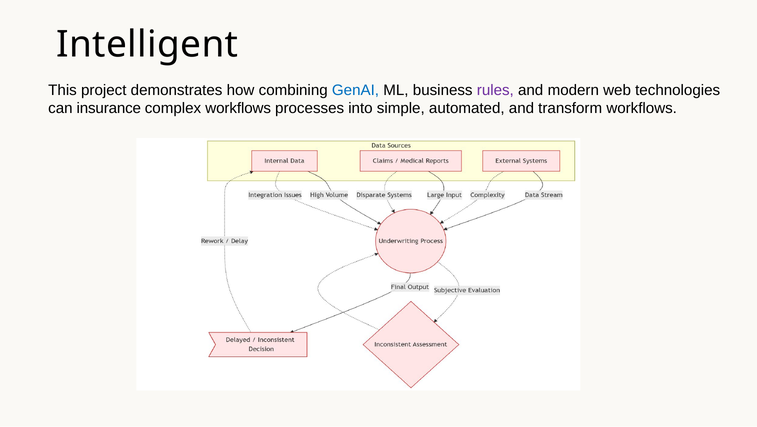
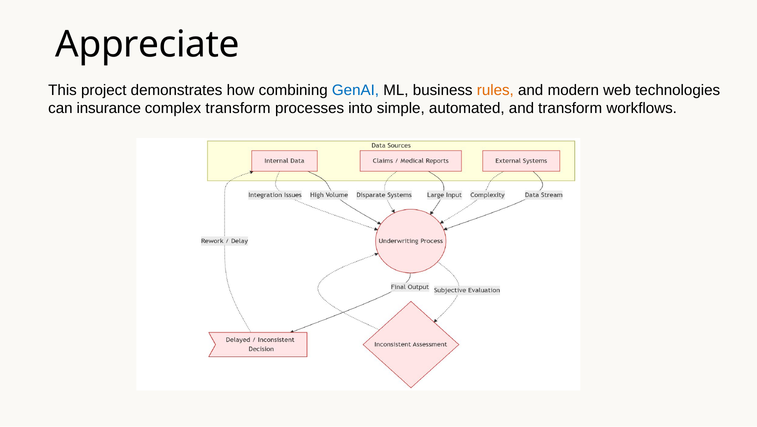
Intelligent: Intelligent -> Appreciate (148, 44)
rules colour: purple -> orange (495, 90)
complex workflows: workflows -> transform (238, 108)
